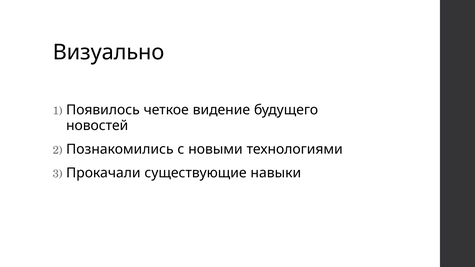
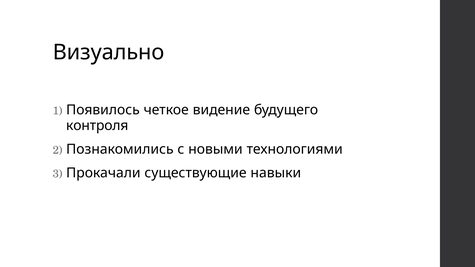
новостей: новостей -> контроля (97, 126)
